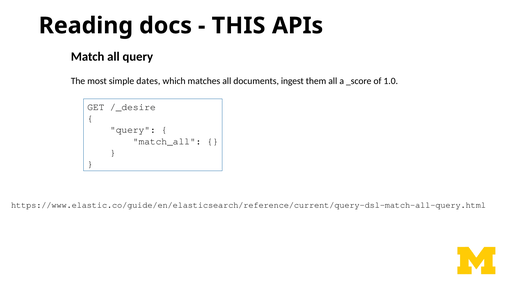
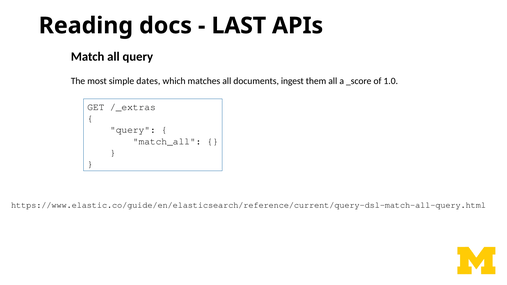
THIS: THIS -> LAST (239, 26)
/_desire: /_desire -> /_extras (133, 107)
